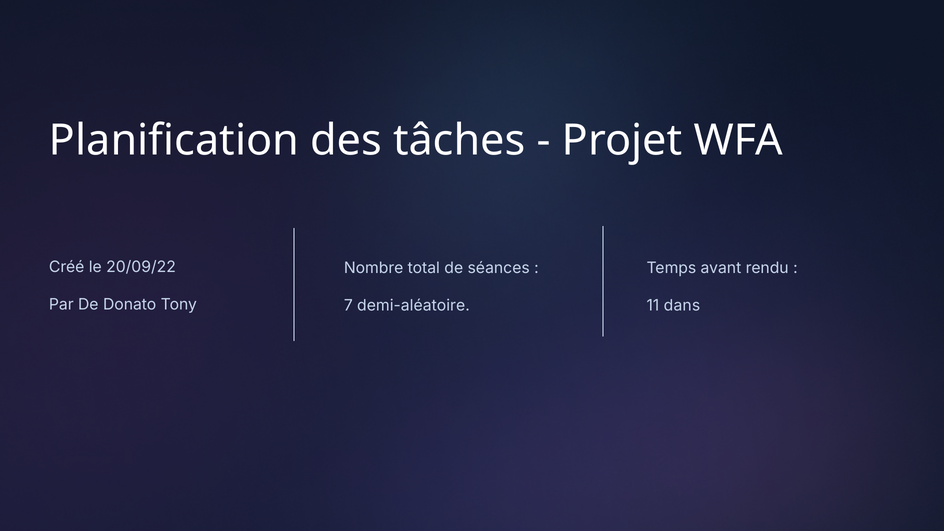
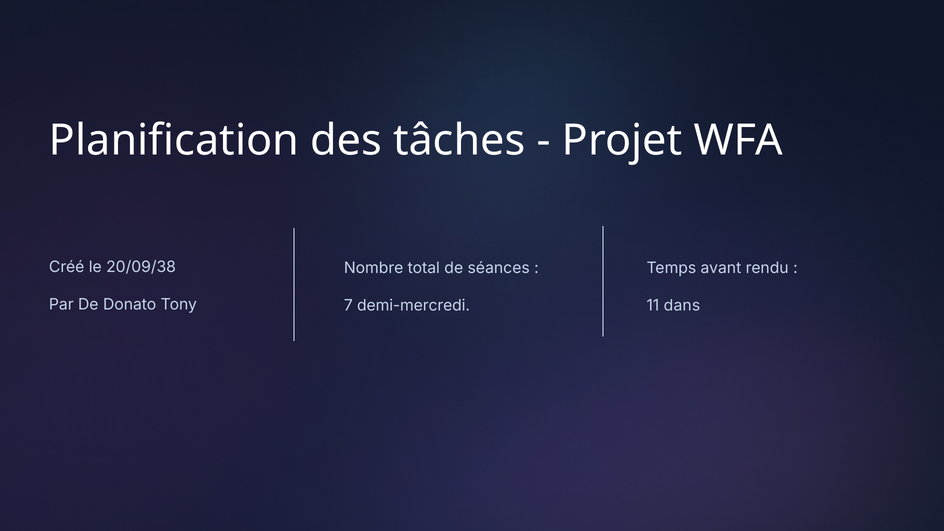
20/09/22: 20/09/22 -> 20/09/38 (141, 267)
demi-aléatoire: demi-aléatoire -> demi-mercredi (414, 305)
